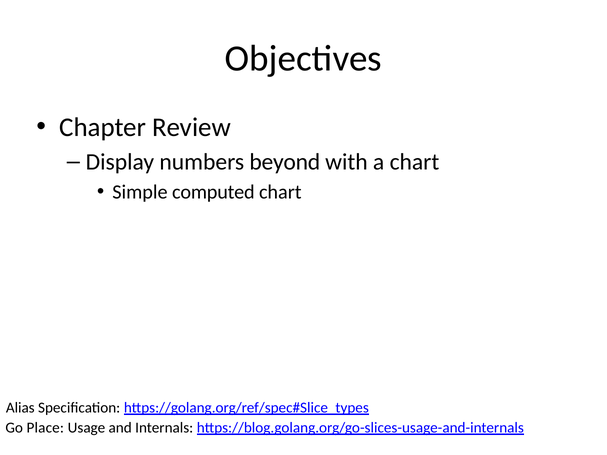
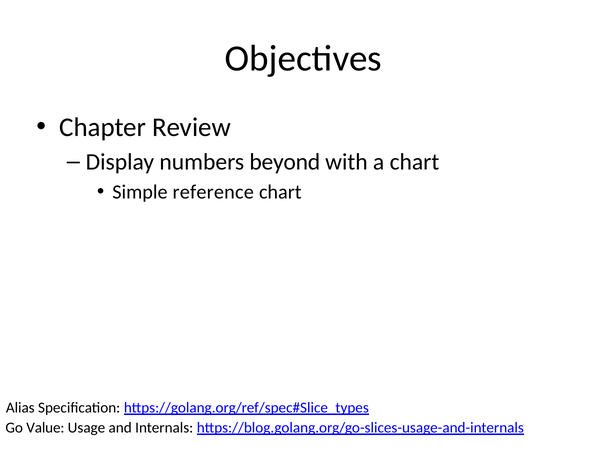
computed: computed -> reference (213, 192)
Place: Place -> Value (45, 428)
